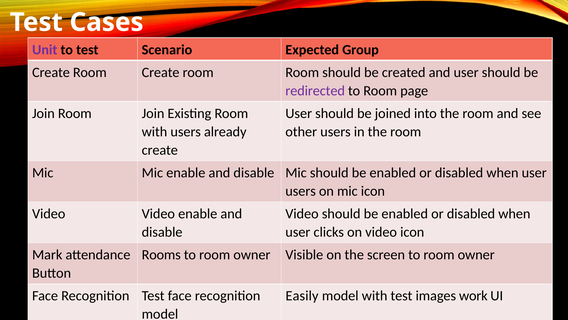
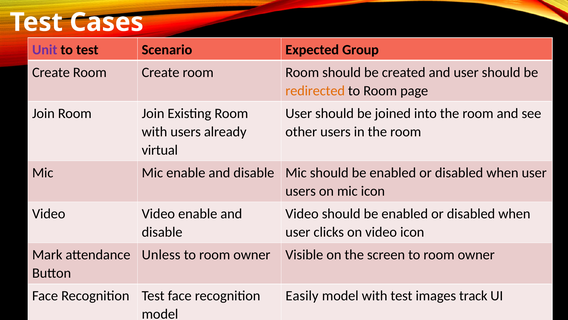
redirected colour: purple -> orange (315, 91)
create: create -> virtual (160, 150)
Rooms: Rooms -> Unless (161, 254)
work: work -> track (473, 295)
